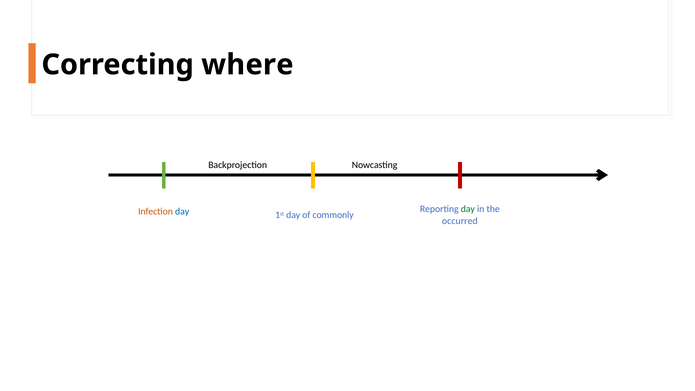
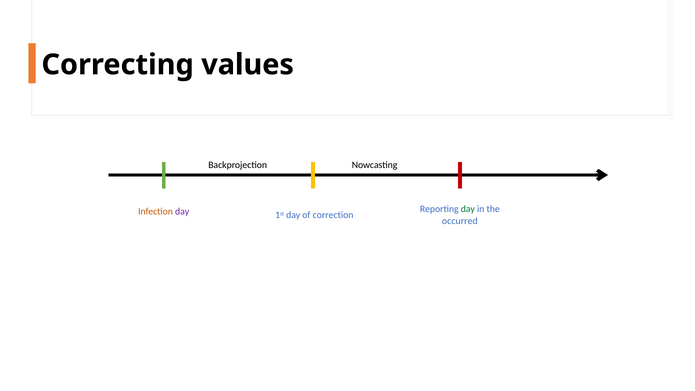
where: where -> values (248, 65)
day colour: blue -> purple (182, 212)
commonly: commonly -> correction (333, 215)
